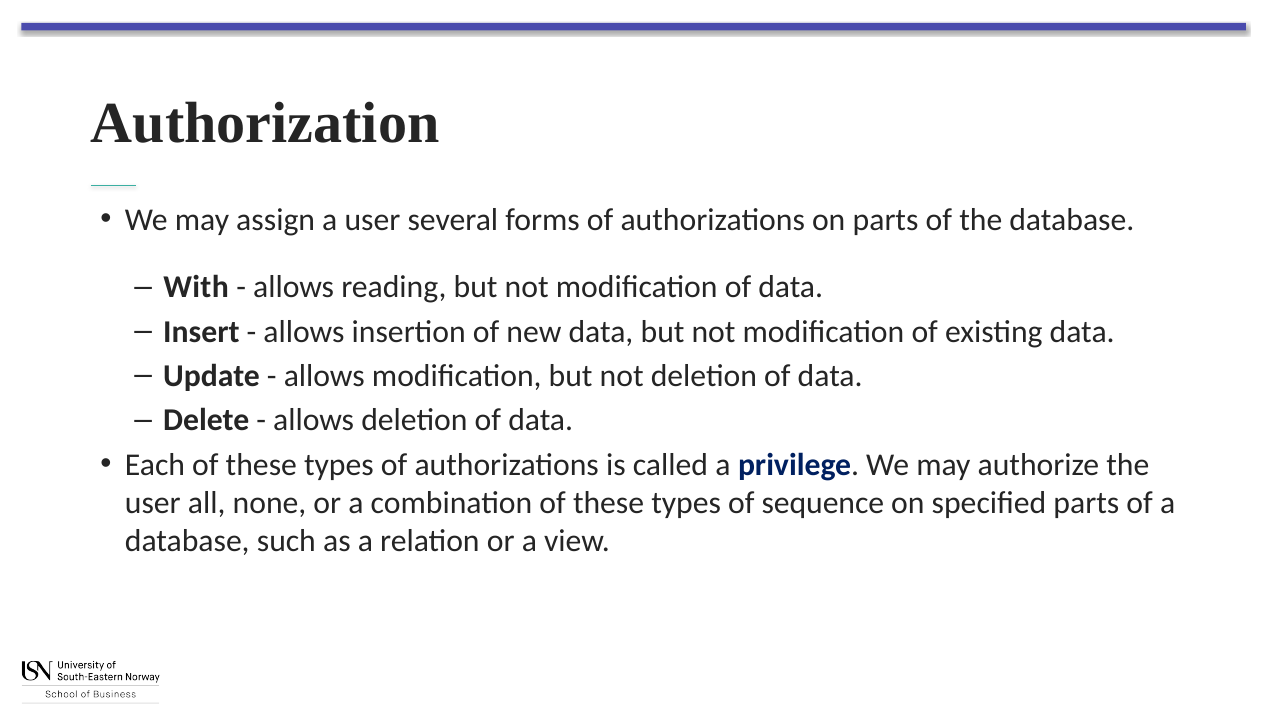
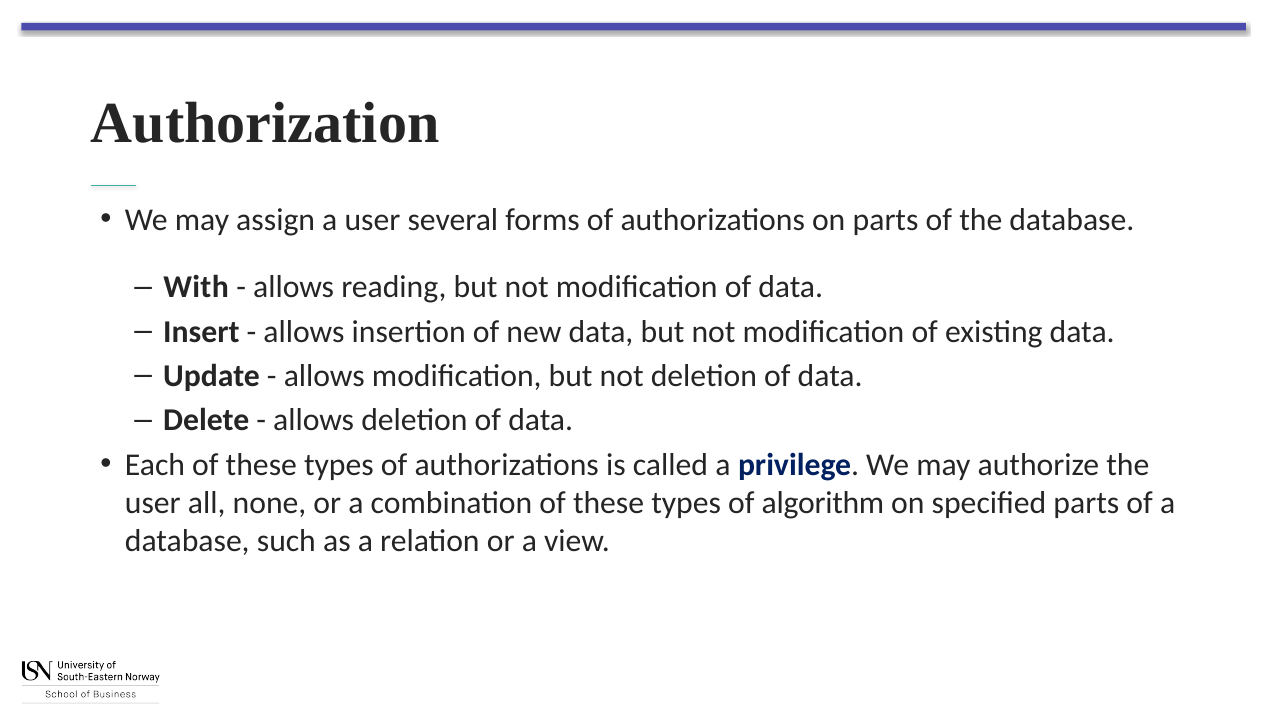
sequence: sequence -> algorithm (823, 503)
